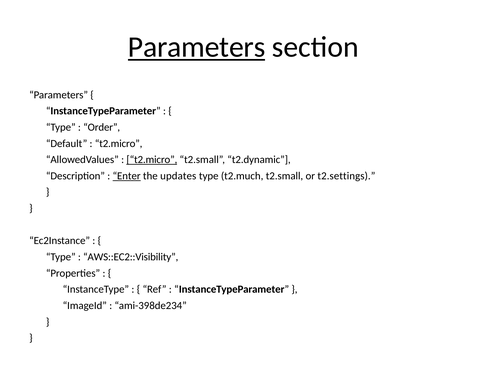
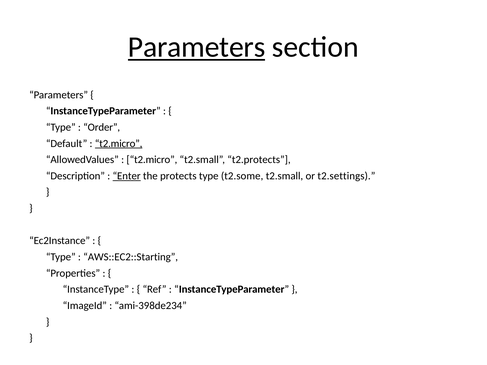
t2.micro underline: none -> present (119, 144)
t2.micro underline: present -> none (152, 160)
t2.dynamic: t2.dynamic -> t2.protects (259, 160)
updates: updates -> protects (178, 176)
t2.much: t2.much -> t2.some (242, 176)
AWS::EC2::Visibility: AWS::EC2::Visibility -> AWS::EC2::Starting (131, 257)
